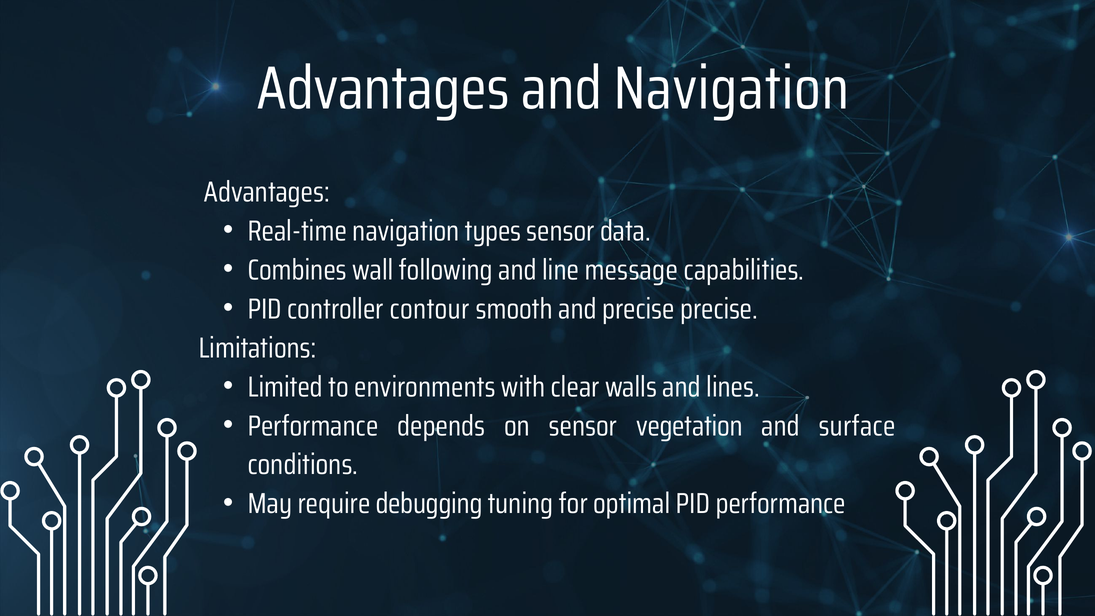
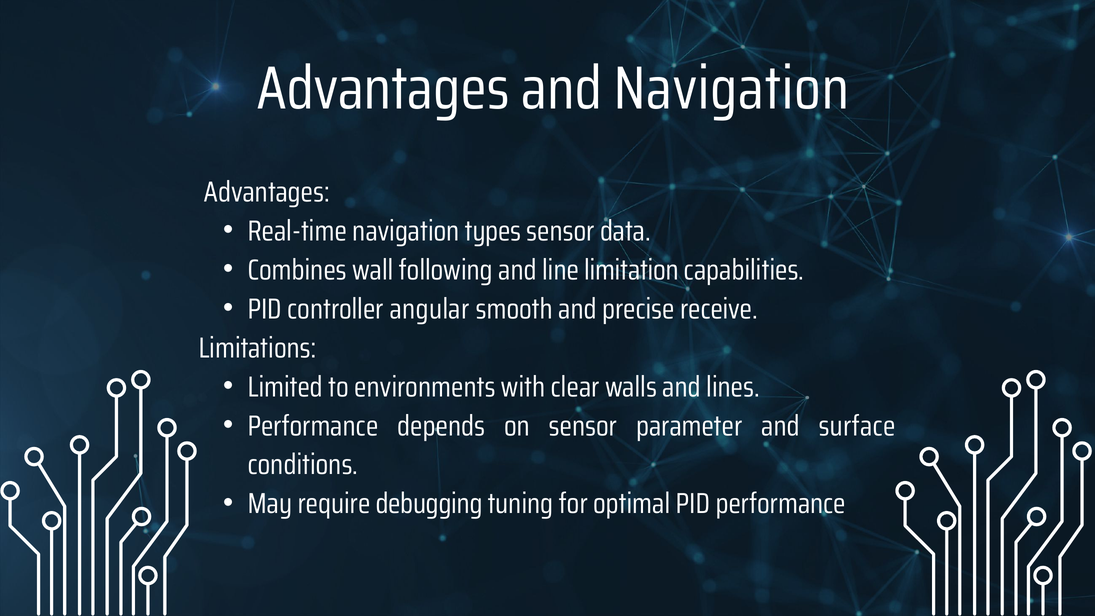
message: message -> limitation (632, 270)
contour: contour -> angular (430, 309)
precise precise: precise -> receive (719, 309)
vegetation: vegetation -> parameter (689, 426)
